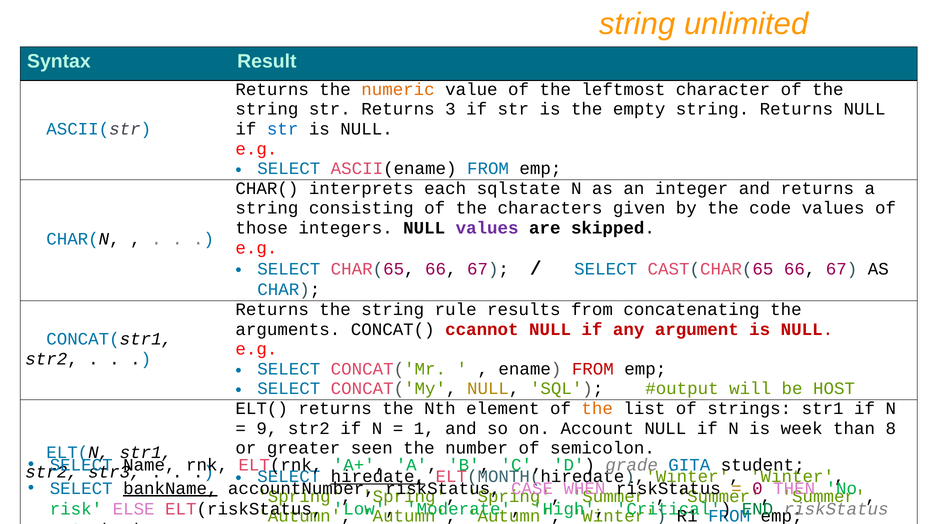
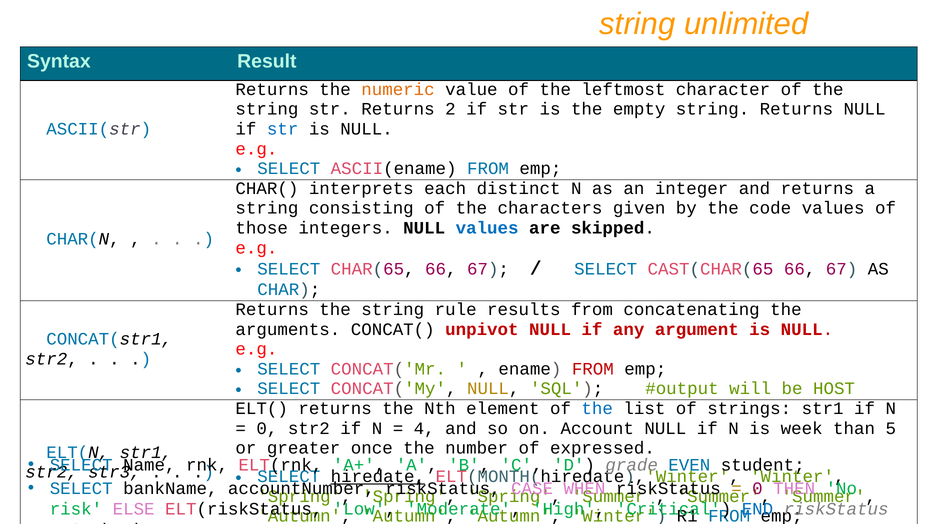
3: 3 -> 2 (450, 109)
sqlstate: sqlstate -> distinct (519, 188)
values colour: purple -> blue (487, 228)
ccannot: ccannot -> unpivot (482, 329)
the colour: orange -> blue (597, 409)
9: 9 -> 0 (267, 428)
1: 1 -> 4 (424, 428)
8: 8 -> 5 (891, 428)
seen: seen -> once (372, 448)
semicolon: semicolon -> expressed (602, 448)
GITA: GITA -> EVEN (689, 465)
bankName underline: present -> none (170, 488)
END colour: green -> blue (757, 509)
